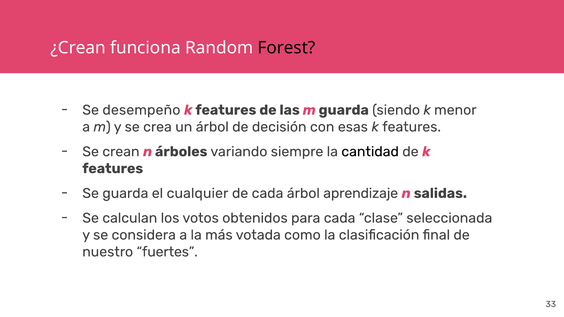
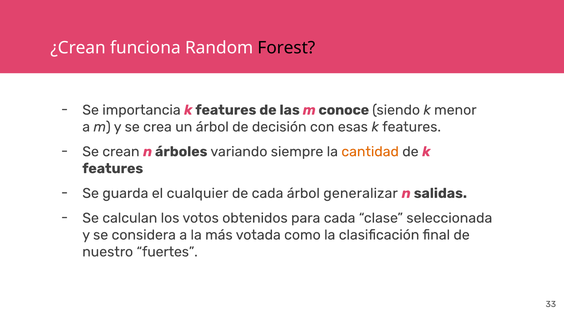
desempeño: desempeño -> importancia (141, 110)
m guarda: guarda -> conoce (344, 110)
cantidad colour: black -> orange (370, 152)
aprendizaje: aprendizaje -> generalizar (361, 193)
